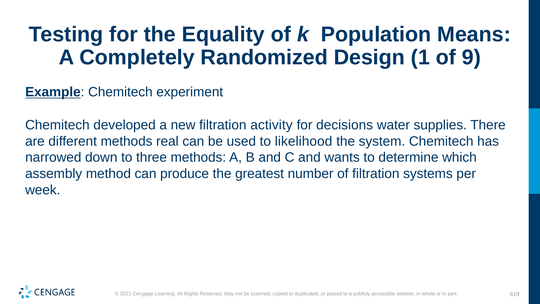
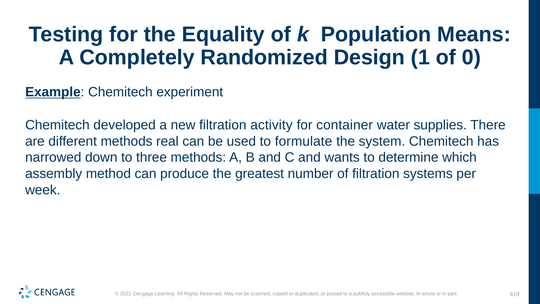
9: 9 -> 0 (471, 57)
decisions: decisions -> container (345, 125)
likelihood: likelihood -> formulate (304, 141)
